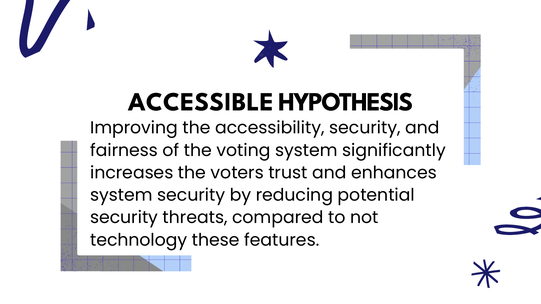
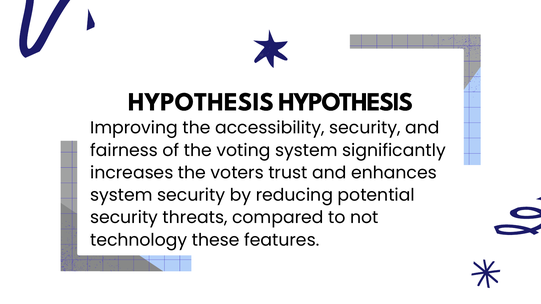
ACCESSIBLE: ACCESSIBLE -> HYPOTHESIS (201, 102)
